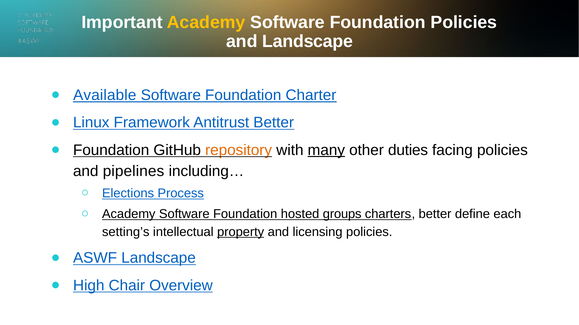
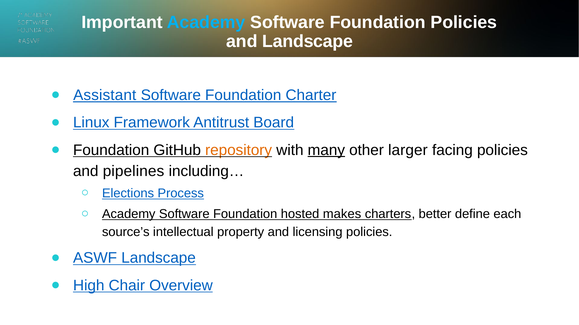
Academy colour: yellow -> light blue (206, 22)
Available: Available -> Assistant (105, 95)
Antitrust Better: Better -> Board (274, 123)
duties: duties -> larger (408, 150)
groups: groups -> makes (342, 215)
setting’s: setting’s -> source’s (126, 232)
property underline: present -> none (241, 232)
